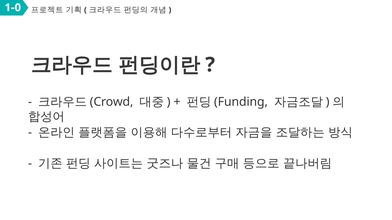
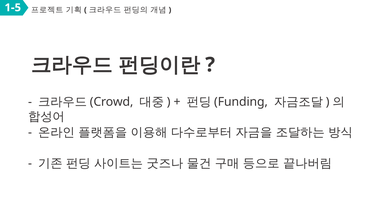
1-0: 1-0 -> 1-5 (13, 8)
